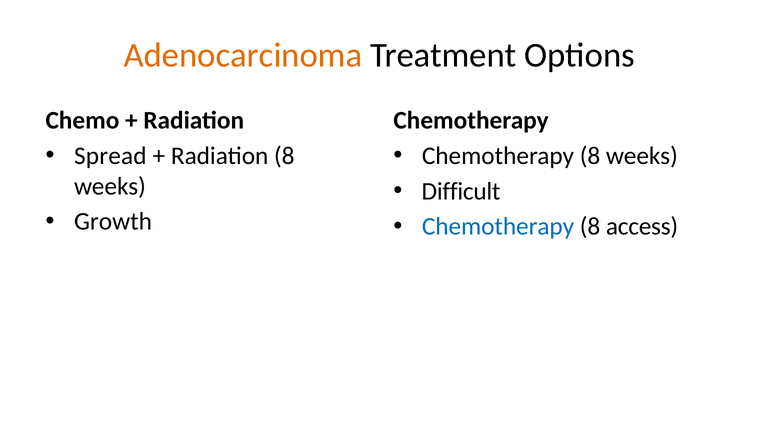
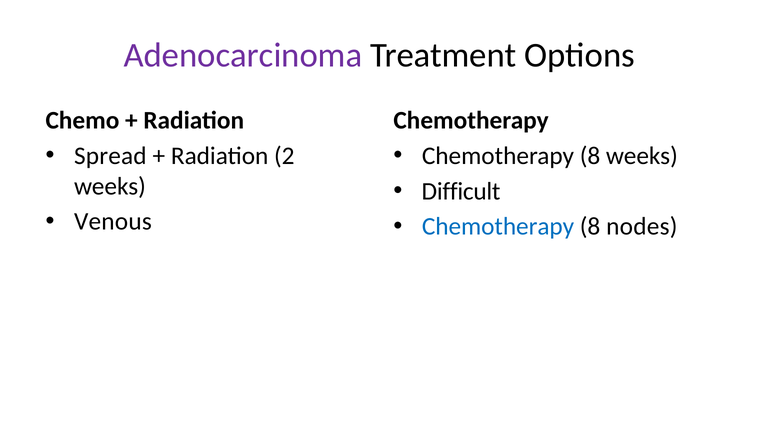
Adenocarcinoma colour: orange -> purple (243, 55)
Radiation 8: 8 -> 2 (284, 156)
Growth: Growth -> Venous (113, 222)
access: access -> nodes (642, 227)
